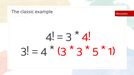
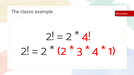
4: 4 -> 2 (50, 36)
3: 3 -> 2 (69, 36)
3: 3 -> 2 (25, 51)
4: 4 -> 2 (44, 51)
3: 3 -> 2 (62, 51)
5: 5 -> 4 (95, 51)
